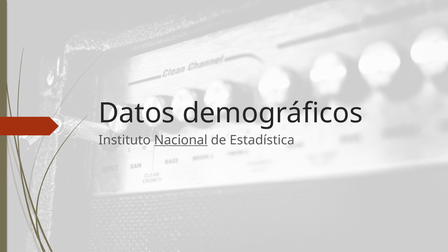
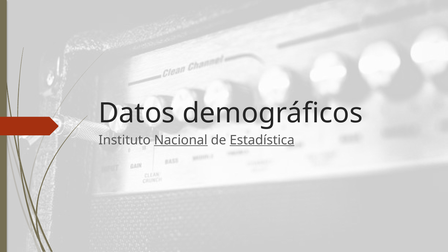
Estadística underline: none -> present (262, 140)
